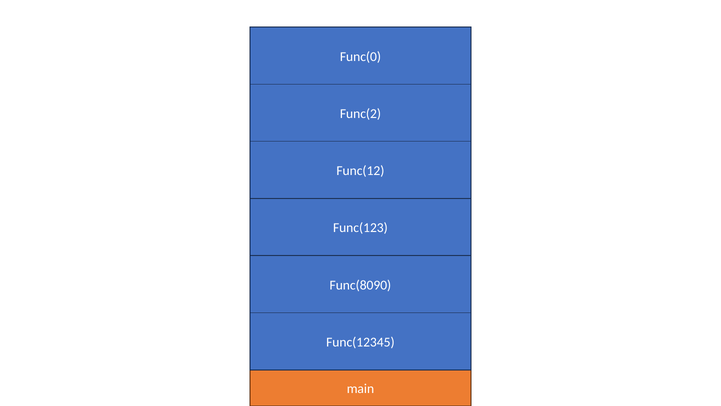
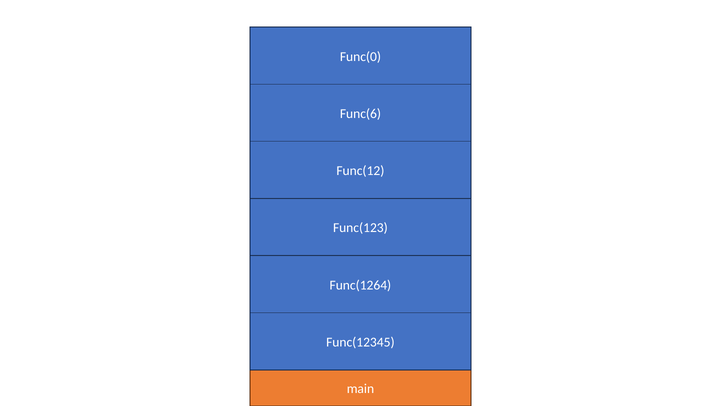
Func(2: Func(2 -> Func(6 (360, 114)
Func(8090: Func(8090 -> Func(1264 (360, 285)
